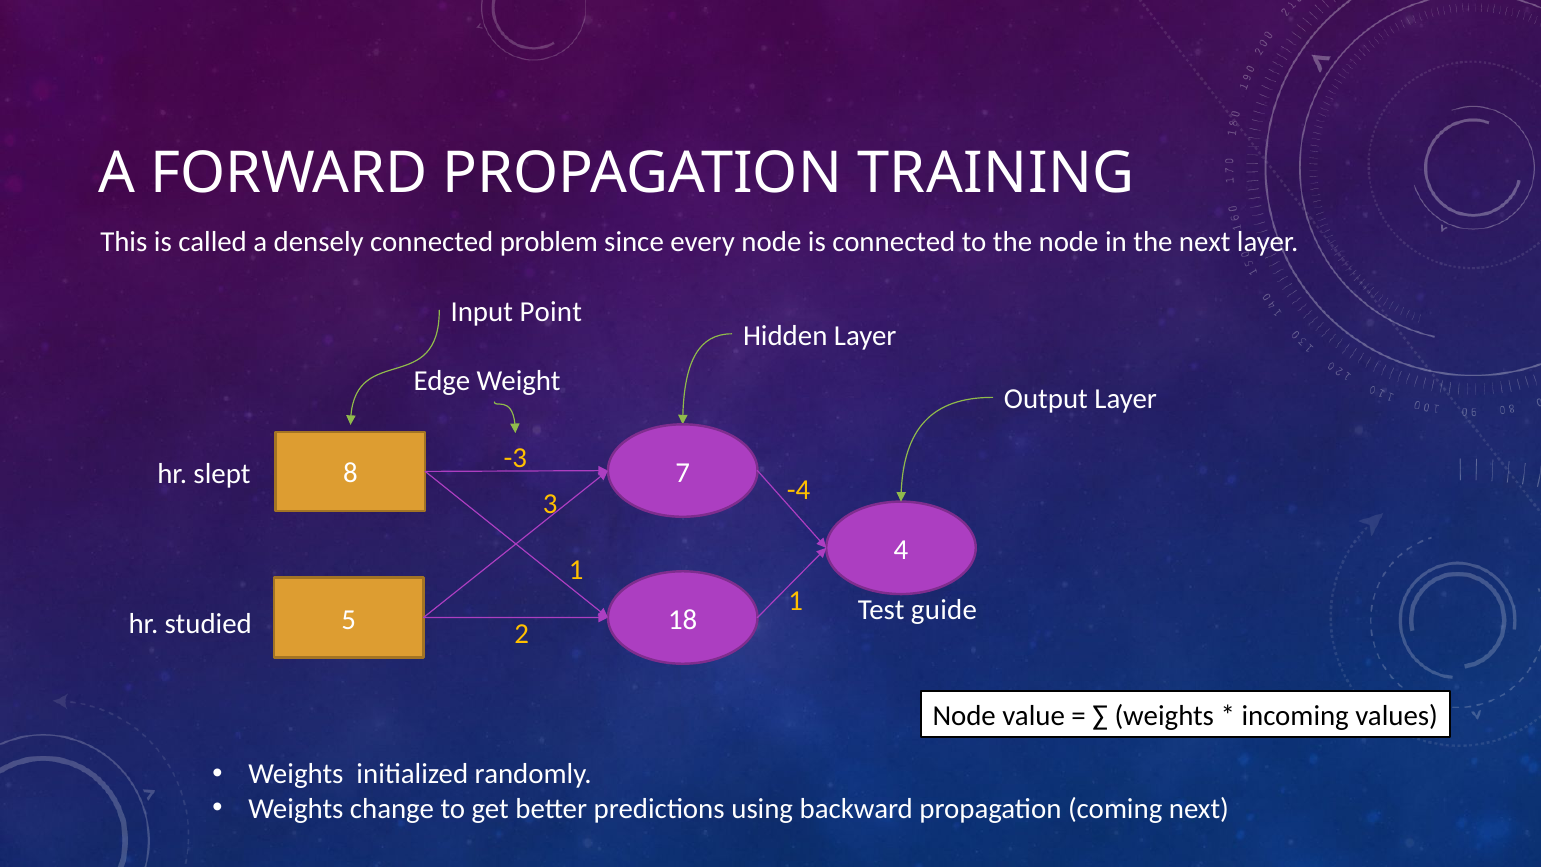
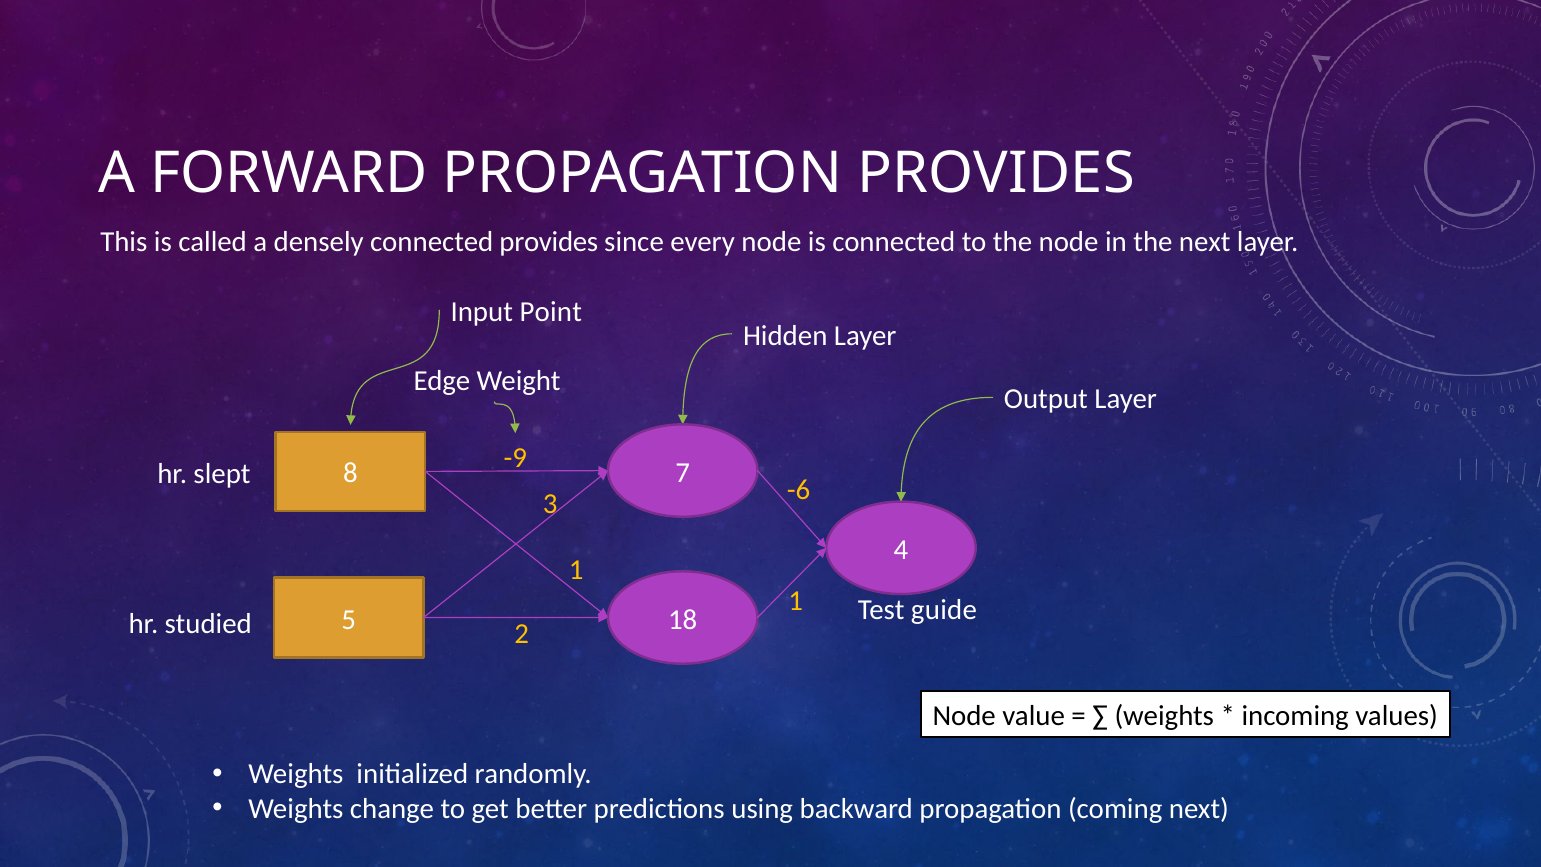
PROPAGATION TRAINING: TRAINING -> PROVIDES (996, 173)
connected problem: problem -> provides (549, 242)
-3: -3 -> -9 (515, 458)
-4: -4 -> -6 (799, 490)
